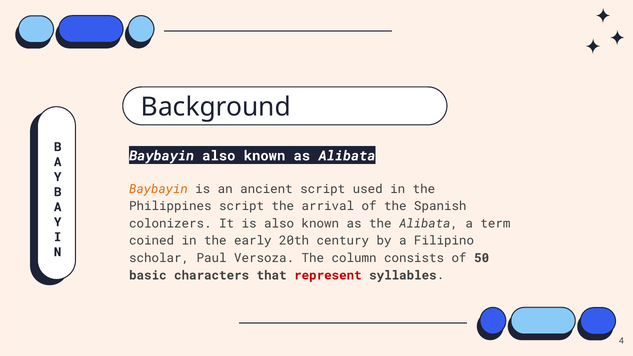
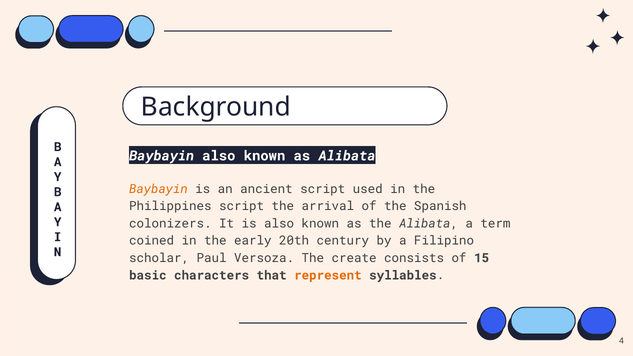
column: column -> create (354, 258)
50: 50 -> 15 (482, 258)
represent colour: red -> orange (328, 275)
